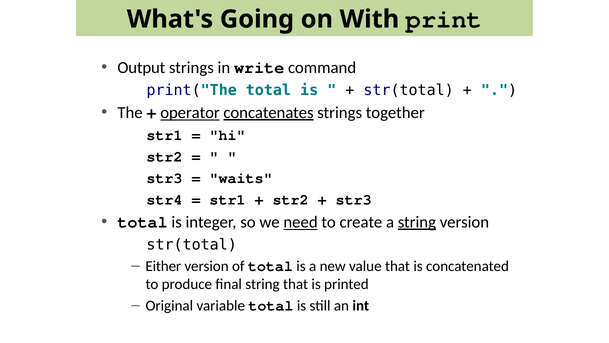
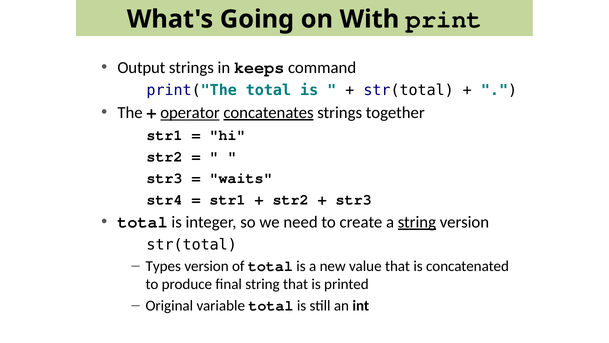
write: write -> keeps (259, 68)
need underline: present -> none (301, 222)
Either: Either -> Types (163, 266)
